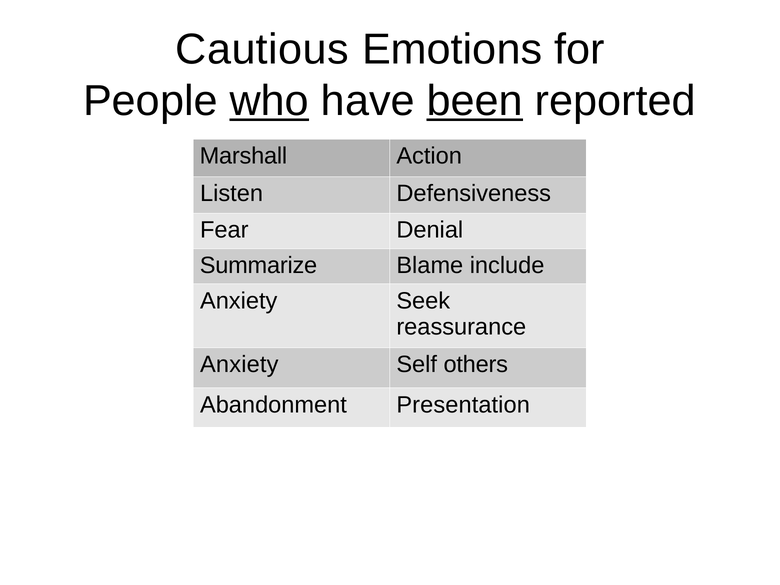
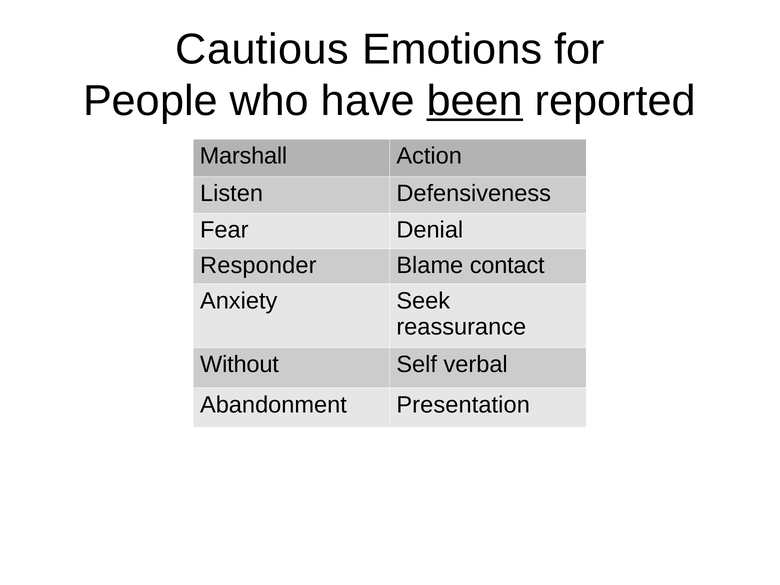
who underline: present -> none (269, 101)
Summarize: Summarize -> Responder (258, 265)
include: include -> contact (507, 265)
Anxiety: Anxiety -> Without (239, 365)
others: others -> verbal (476, 365)
